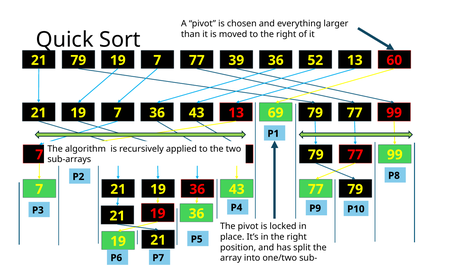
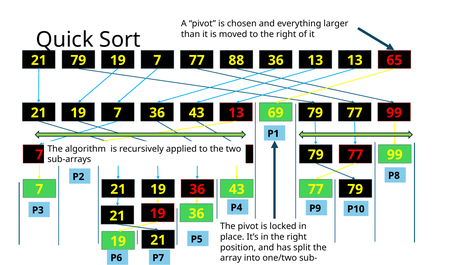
39: 39 -> 88 (236, 60)
36 52: 52 -> 13 (315, 60)
60: 60 -> 65 (394, 60)
